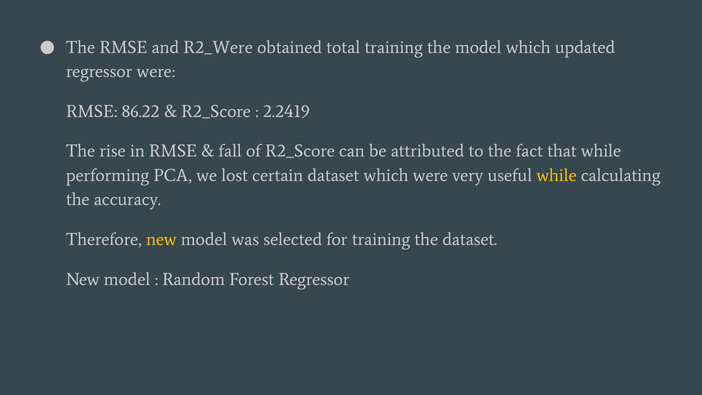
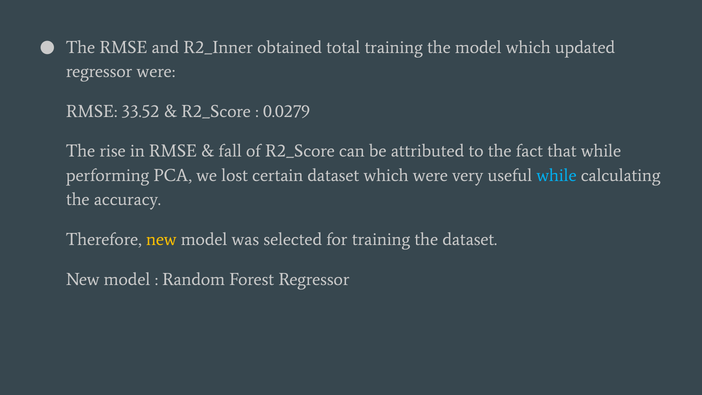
R2_Were: R2_Were -> R2_Inner (218, 47)
86.22: 86.22 -> 33.52 (141, 111)
2.2419: 2.2419 -> 0.0279 (286, 111)
while colour: yellow -> light blue (556, 175)
